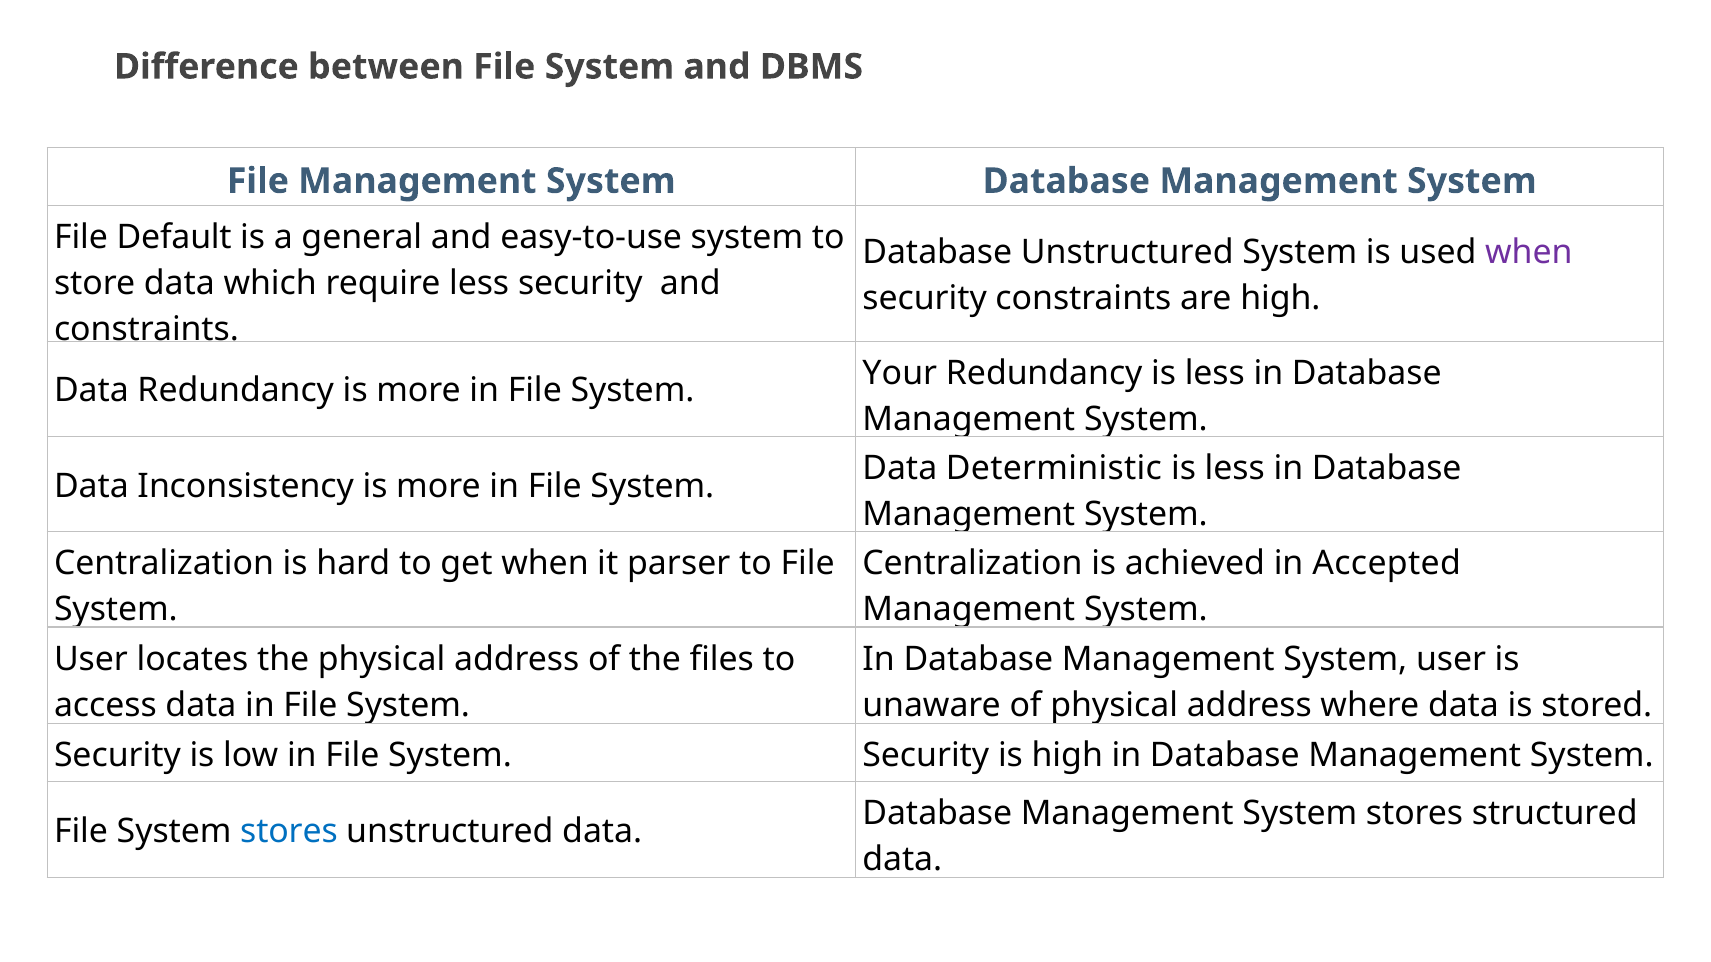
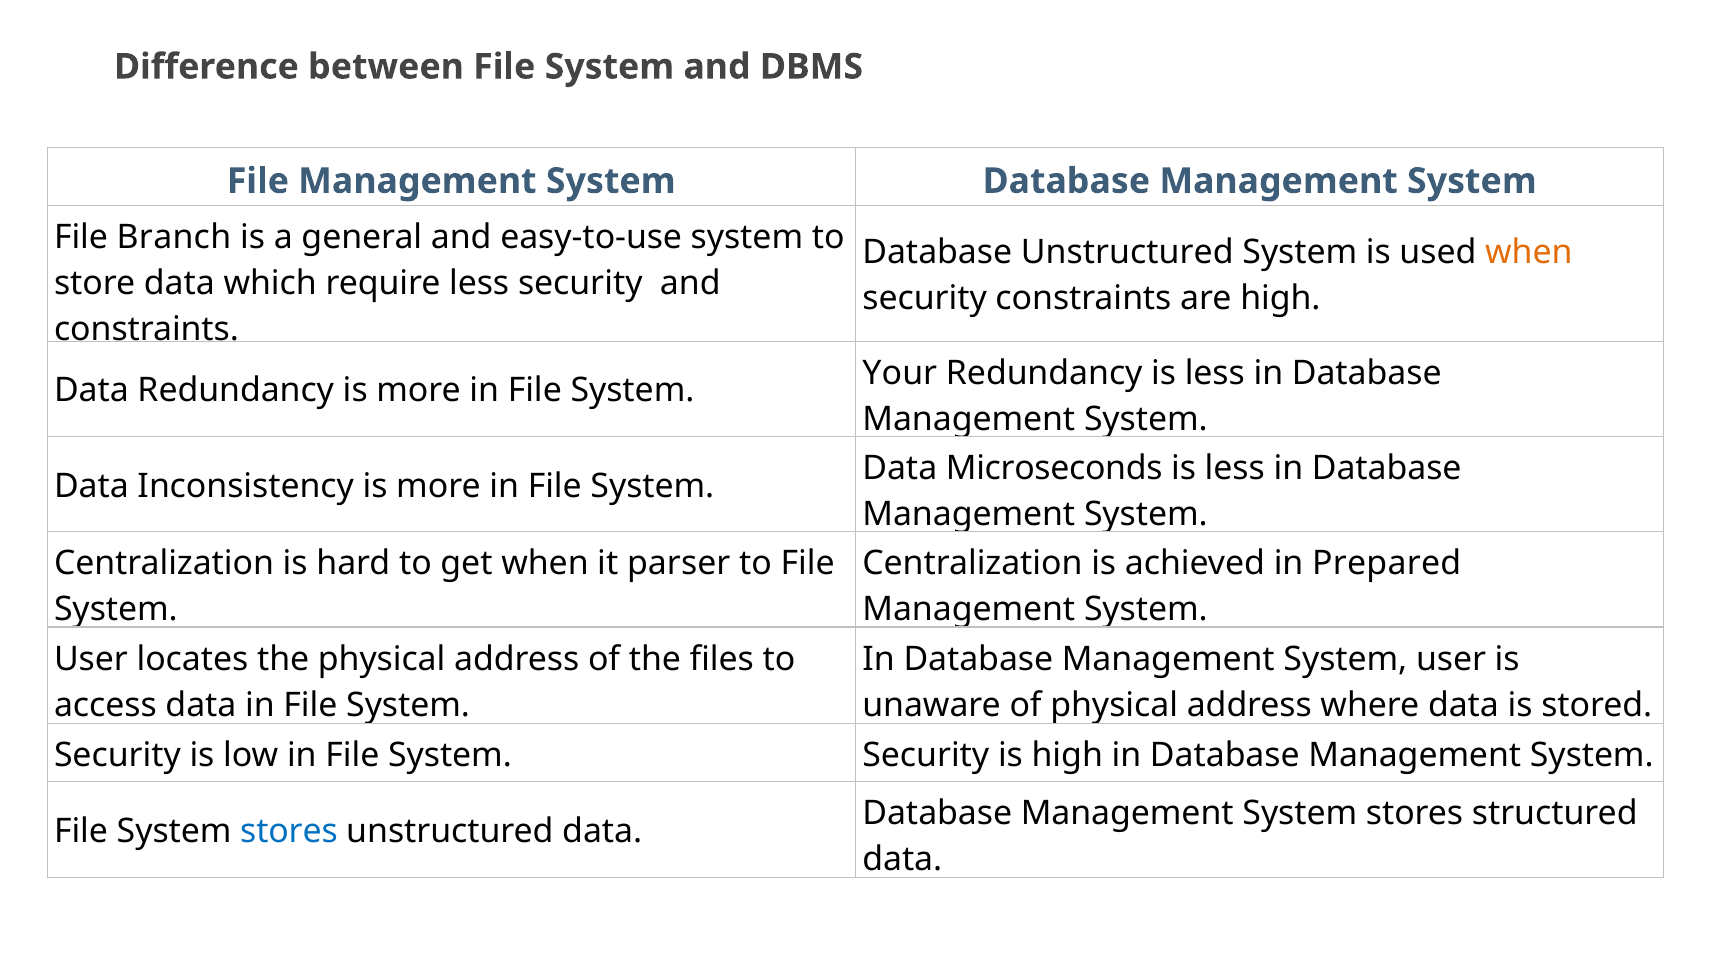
Default: Default -> Branch (174, 237)
when colour: purple -> orange (1529, 252)
Deterministic: Deterministic -> Microseconds (1054, 469)
Accepted: Accepted -> Prepared (1387, 564)
